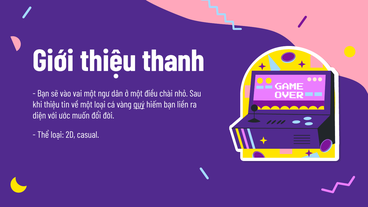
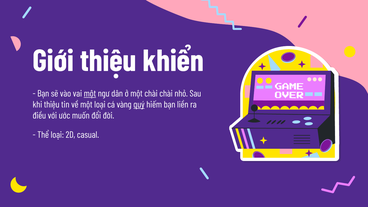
thanh: thanh -> khiển (173, 61)
một underline: none -> present (90, 93)
một điều: điều -> chài (151, 93)
diện: diện -> điều (39, 116)
